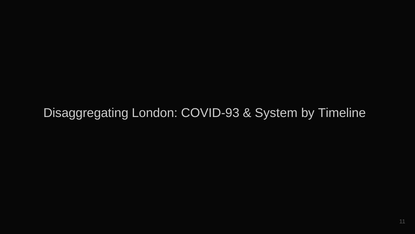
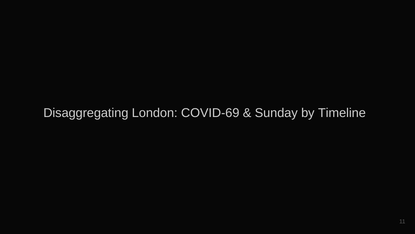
COVID-93: COVID-93 -> COVID-69 (210, 113)
System: System -> Sunday (276, 113)
